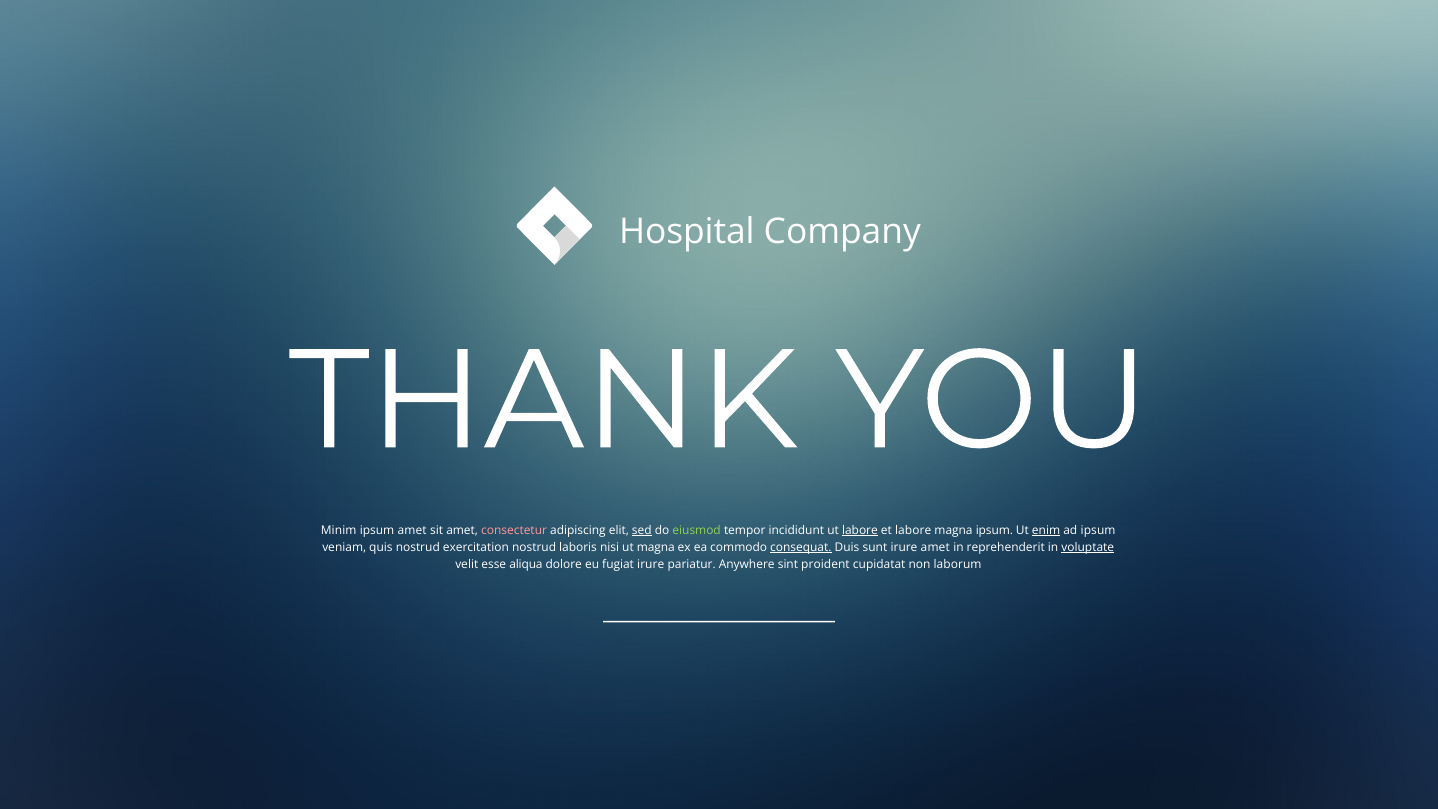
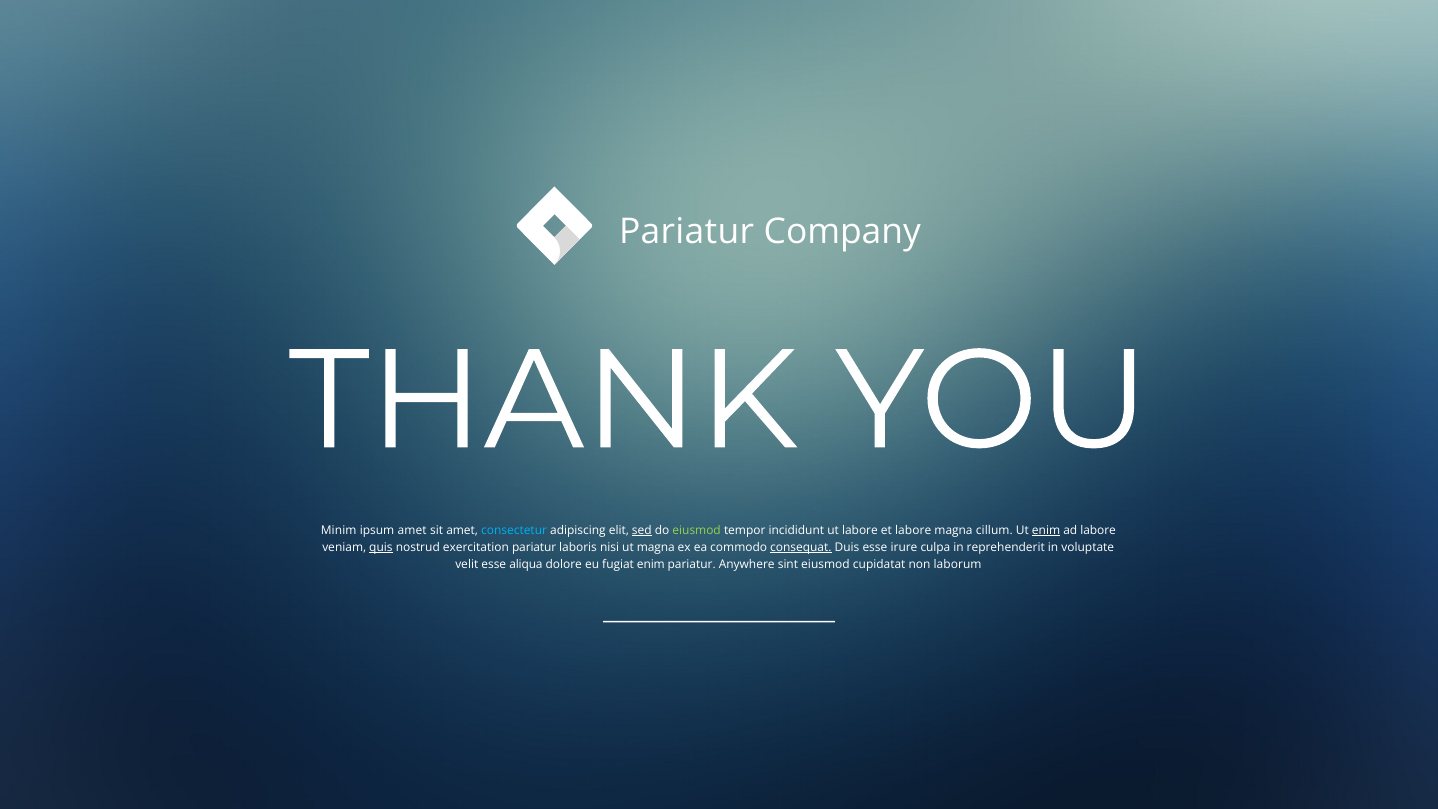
Hospital: Hospital -> Pariatur (687, 232)
consectetur colour: pink -> light blue (514, 530)
labore underline: present -> none (860, 530)
magna ipsum: ipsum -> cillum (994, 530)
ad ipsum: ipsum -> labore (1098, 530)
quis underline: none -> present (381, 547)
exercitation nostrud: nostrud -> pariatur (534, 547)
Duis sunt: sunt -> esse (875, 547)
irure amet: amet -> culpa (935, 547)
voluptate underline: present -> none (1088, 547)
fugiat irure: irure -> enim (651, 564)
sint proident: proident -> eiusmod (825, 564)
